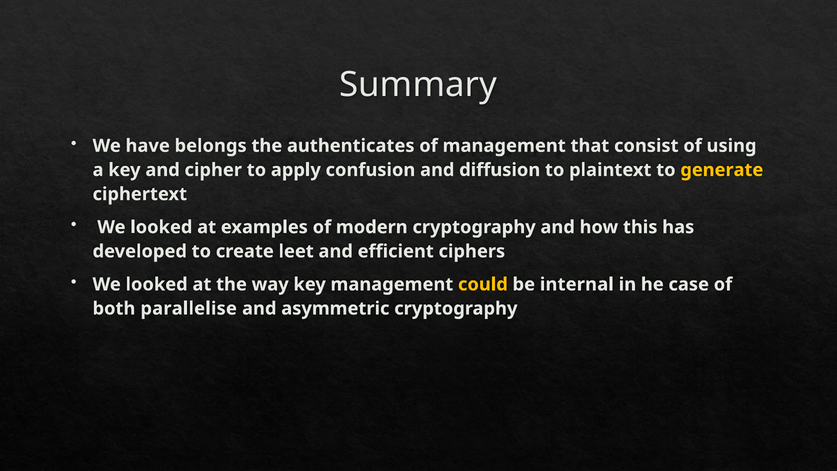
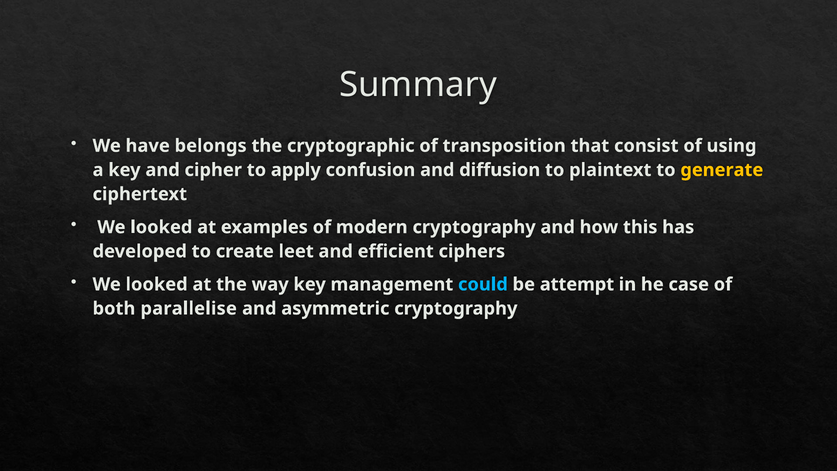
authenticates: authenticates -> cryptographic (351, 146)
of management: management -> transposition (504, 146)
could colour: yellow -> light blue (483, 284)
internal: internal -> attempt (577, 284)
